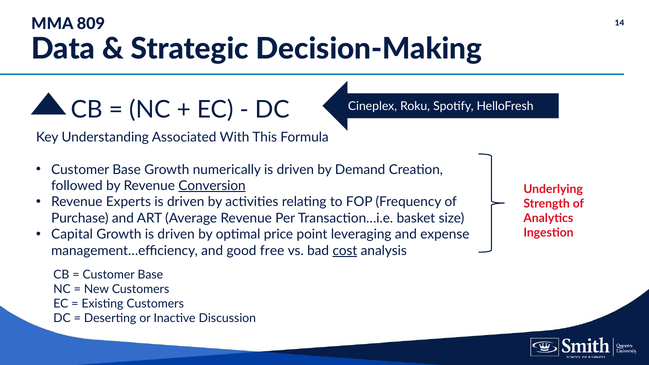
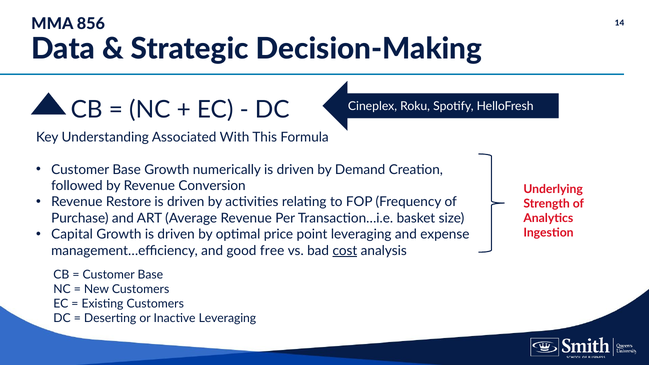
809: 809 -> 856 (91, 24)
Conversion underline: present -> none (212, 186)
Experts: Experts -> Restore (129, 202)
Inactive Discussion: Discussion -> Leveraging (227, 318)
